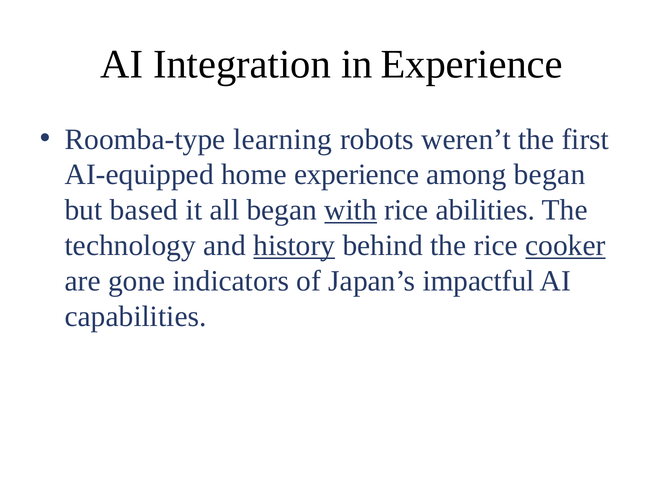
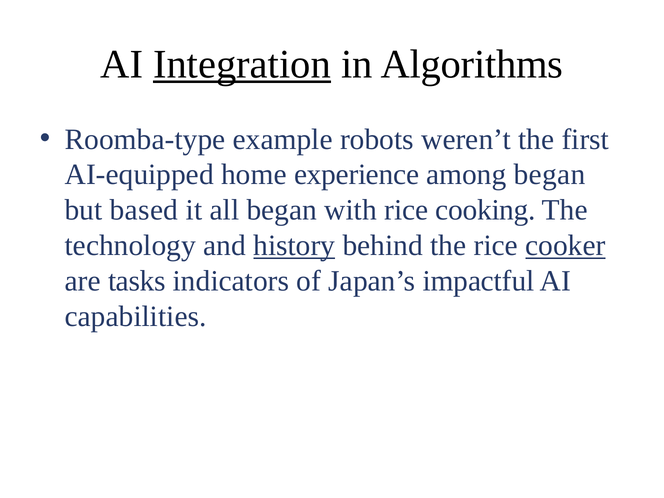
Integration underline: none -> present (242, 64)
in Experience: Experience -> Algorithms (472, 64)
learning: learning -> example (283, 139)
with underline: present -> none (351, 210)
abilities: abilities -> cooking (486, 210)
gone: gone -> tasks (137, 281)
